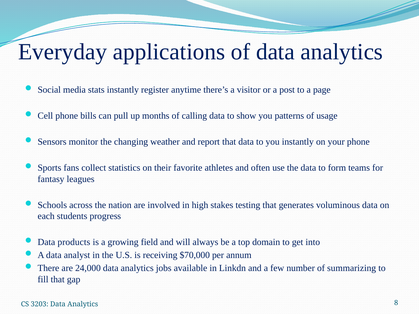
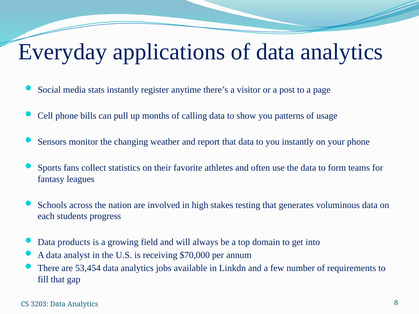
24,000: 24,000 -> 53,454 (88, 268)
summarizing: summarizing -> requirements (352, 268)
